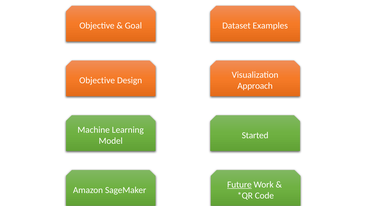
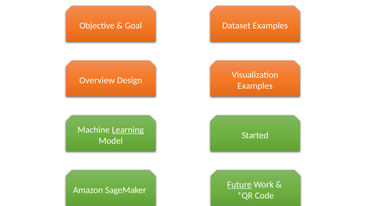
Objective: Objective -> Overview (97, 80)
Approach: Approach -> Examples (255, 86)
Learning underline: none -> present (128, 130)
